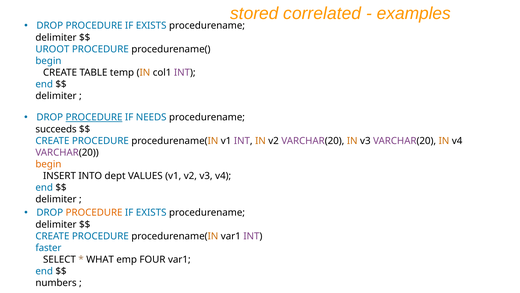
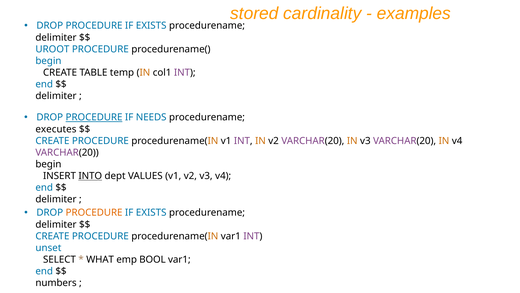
correlated: correlated -> cardinality (322, 14)
succeeds: succeeds -> executes (56, 129)
begin colour: orange -> black (48, 164)
INTO underline: none -> present (90, 176)
faster: faster -> unset (48, 247)
FOUR: FOUR -> BOOL (153, 259)
